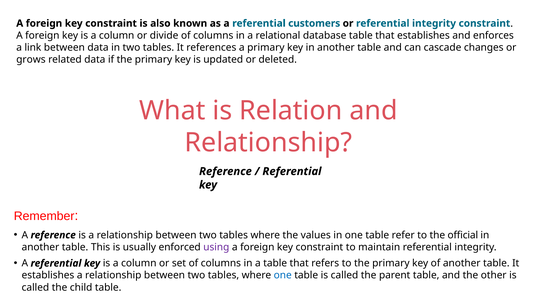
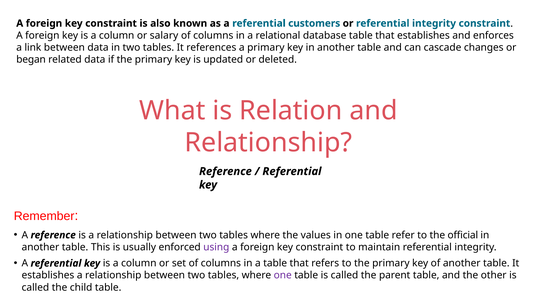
divide: divide -> salary (164, 35)
grows: grows -> began (31, 60)
one colour: blue -> purple (283, 275)
